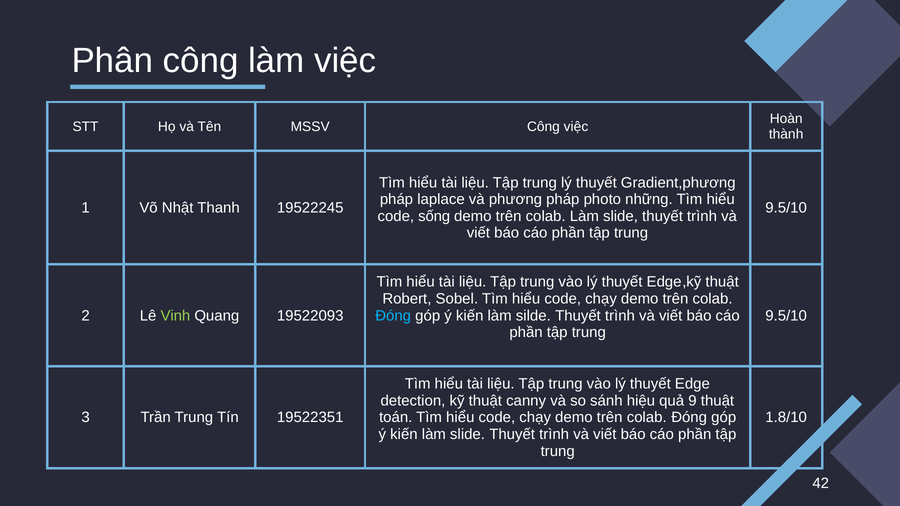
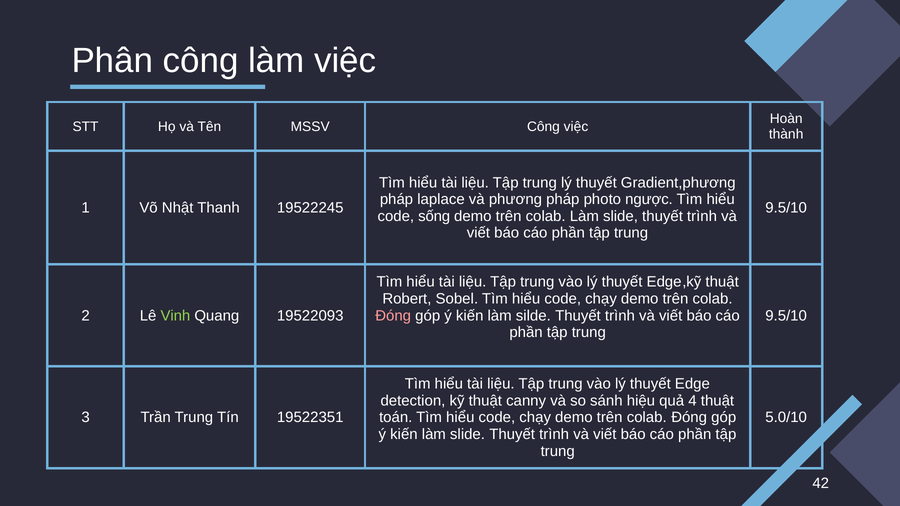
những: những -> ngược (649, 200)
Đóng colour: light blue -> pink (393, 316)
9: 9 -> 4 (692, 401)
1.8/10: 1.8/10 -> 5.0/10 (786, 418)
